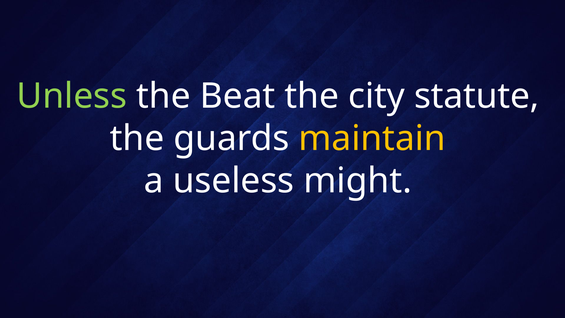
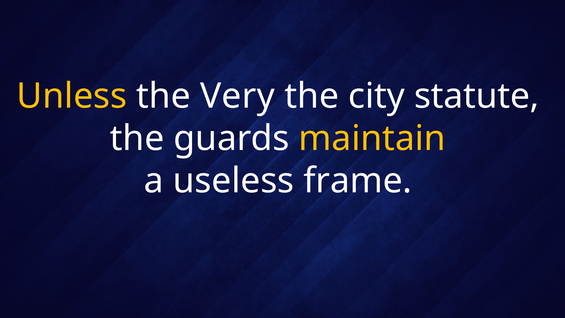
Unless colour: light green -> yellow (72, 96)
Beat: Beat -> Very (237, 96)
might: might -> frame (358, 181)
